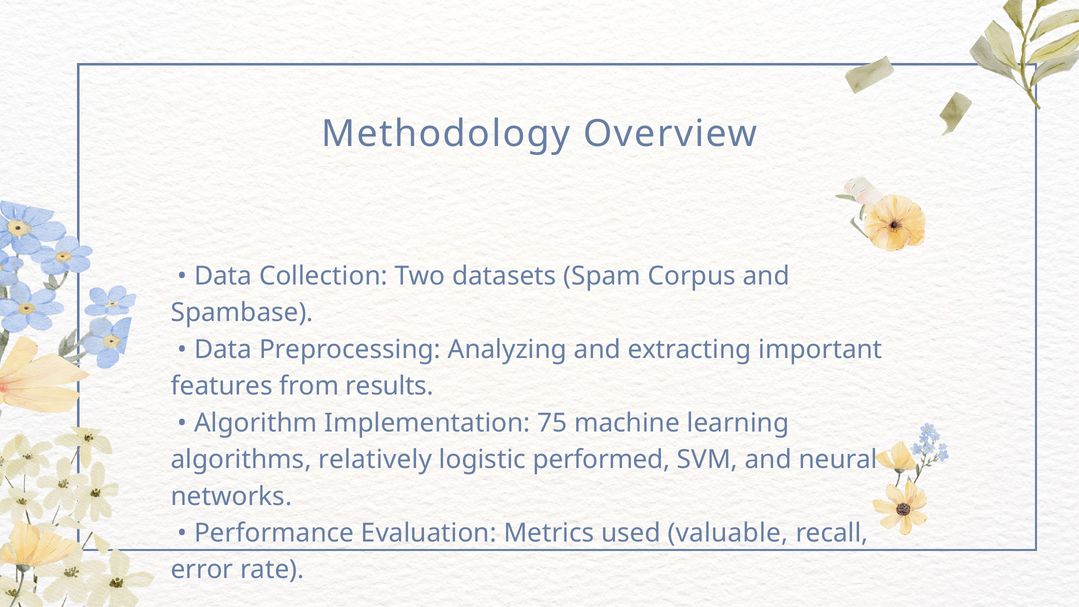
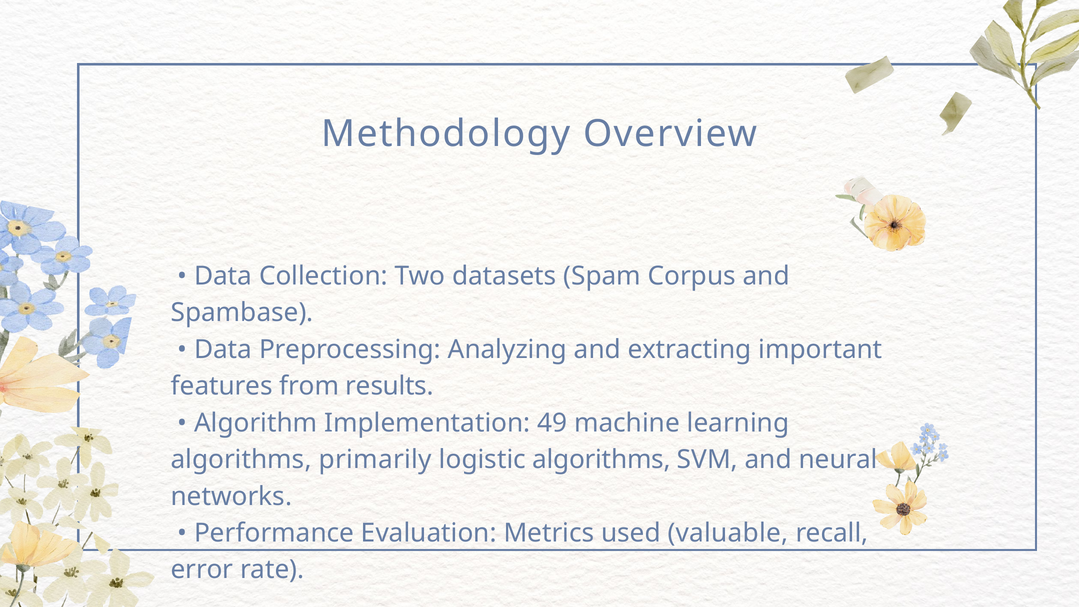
75: 75 -> 49 (552, 423)
relatively: relatively -> primarily (375, 460)
logistic performed: performed -> algorithms (602, 460)
